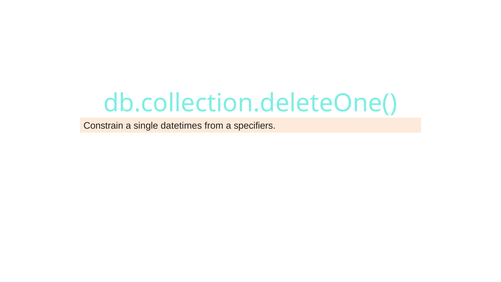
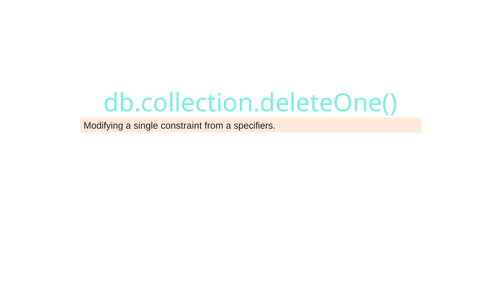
Constrain: Constrain -> Modifying (103, 126)
datetimes: datetimes -> constraint (181, 126)
